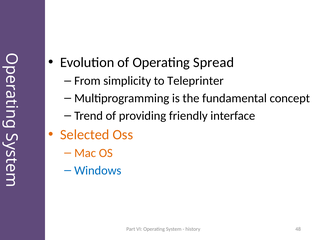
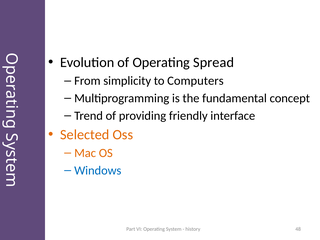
Teleprinter: Teleprinter -> Computers (195, 81)
